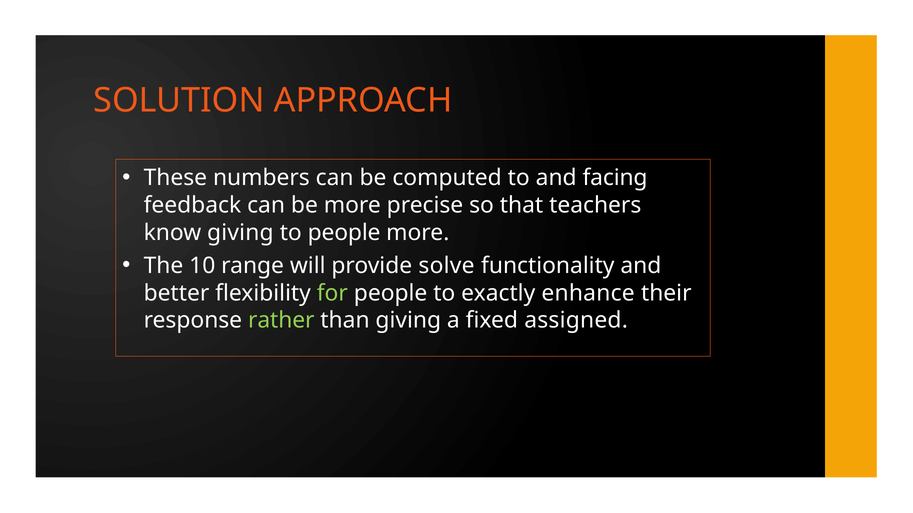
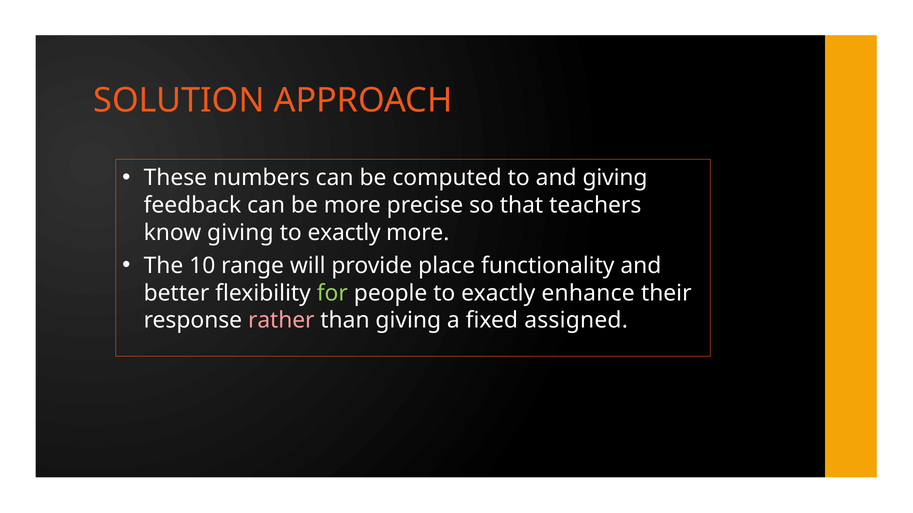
and facing: facing -> giving (615, 178)
people: people -> exactly (344, 233)
solve: solve -> place (447, 266)
rather colour: light green -> pink (281, 321)
